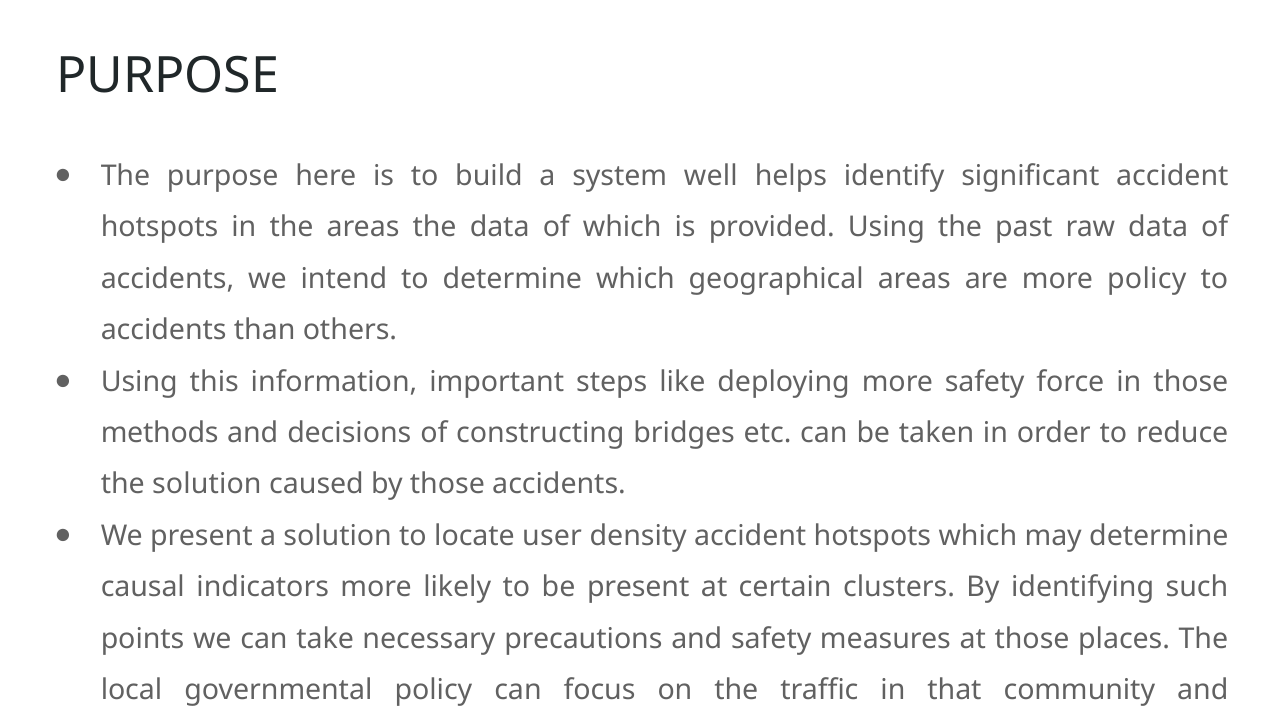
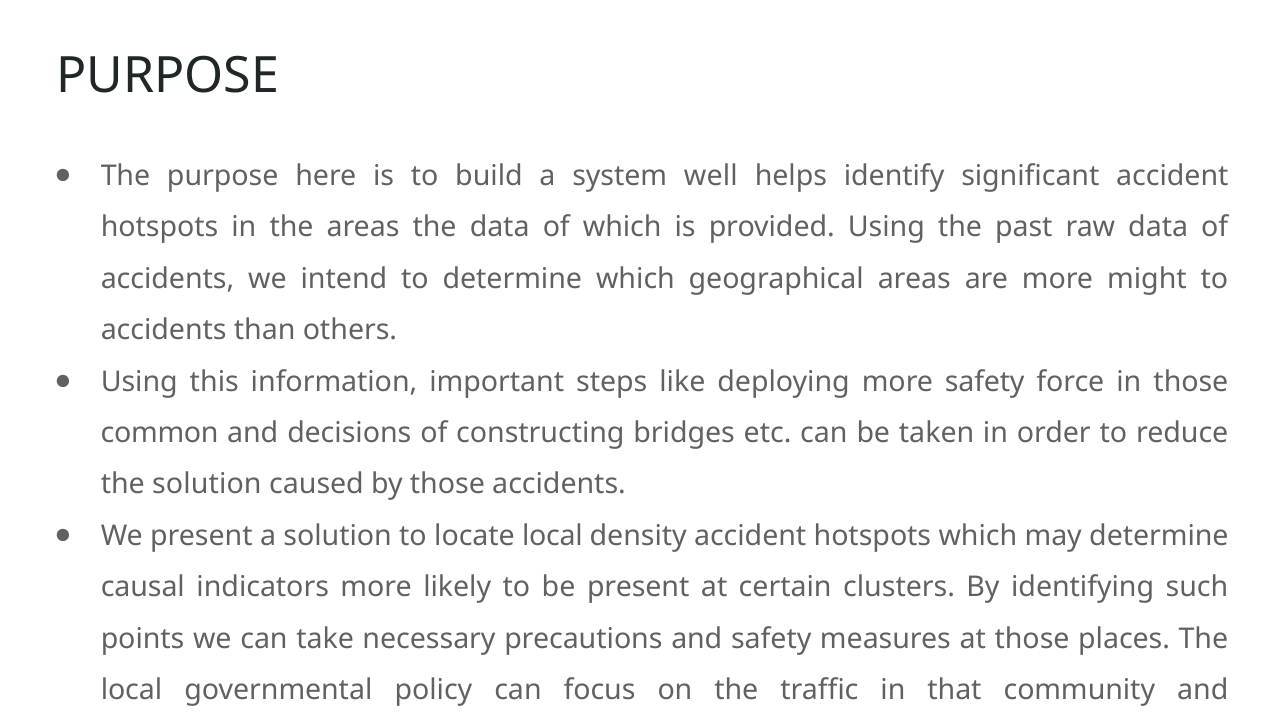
more policy: policy -> might (1147, 279)
methods: methods -> common (160, 433)
locate user: user -> local (552, 536)
